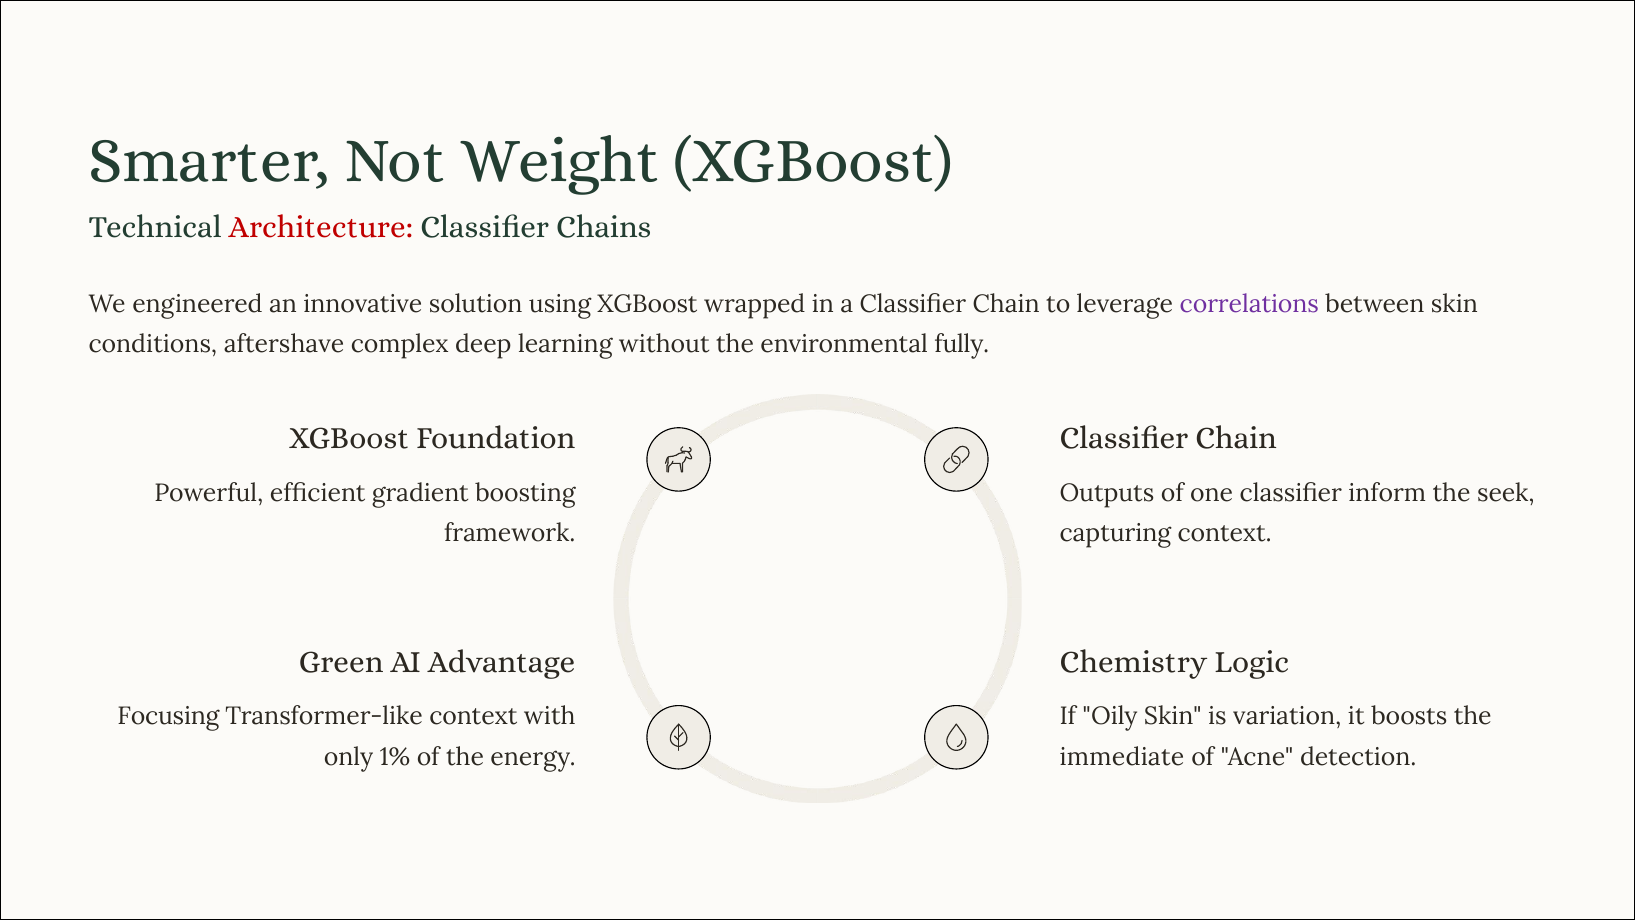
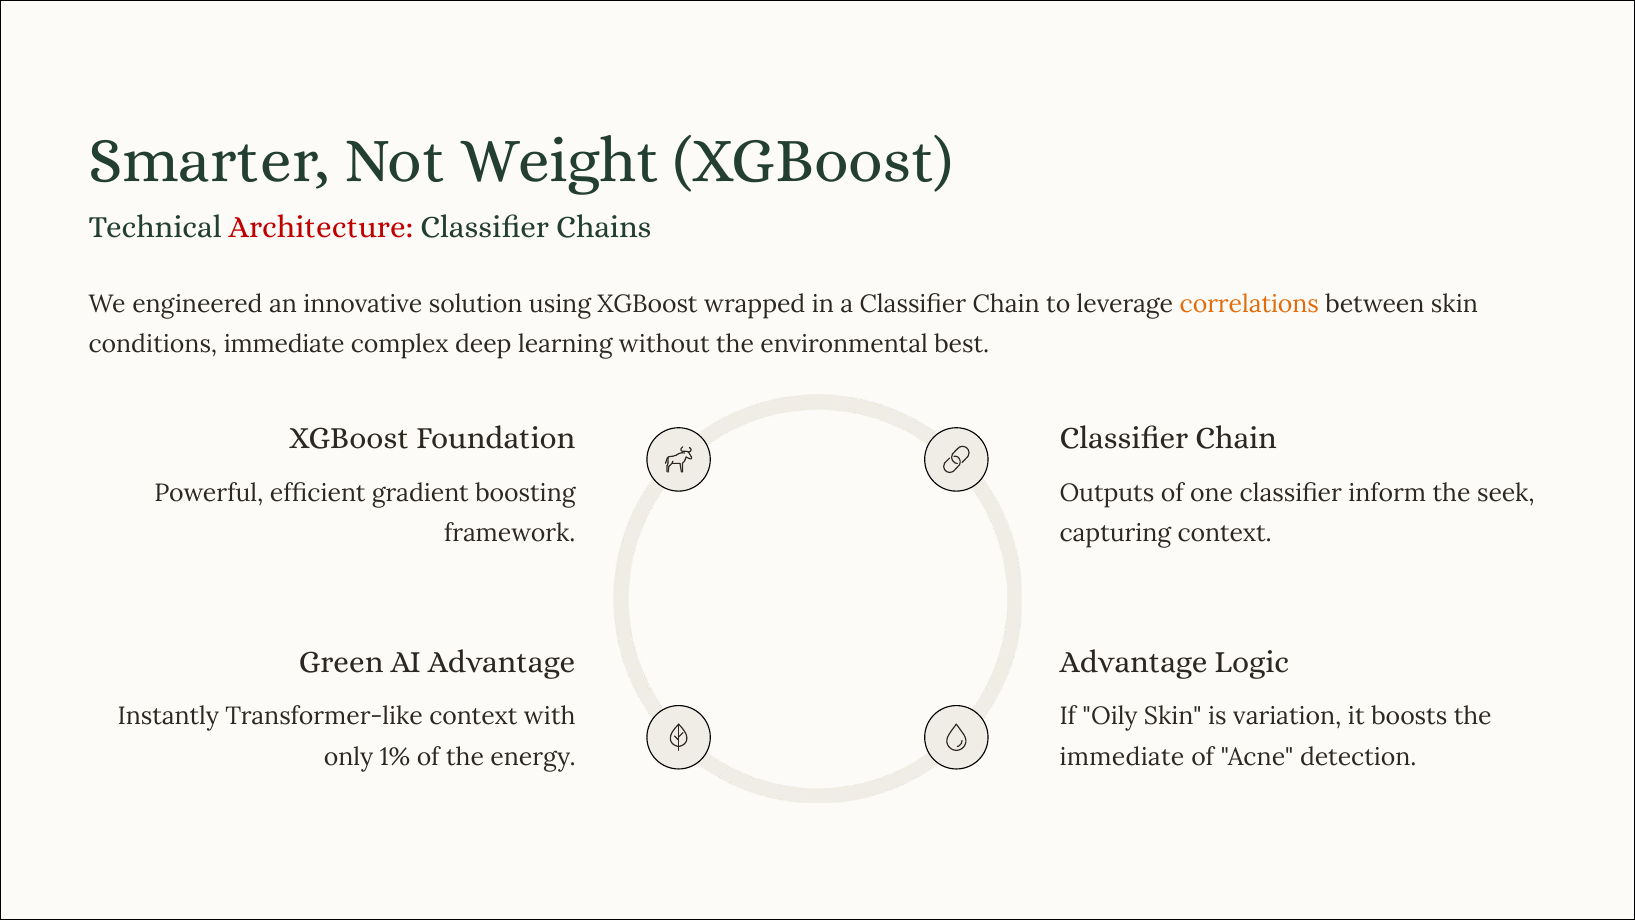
correlations colour: purple -> orange (1249, 304)
conditions aftershave: aftershave -> immediate (284, 345)
fully: fully -> best (962, 345)
Chemistry: Chemistry -> Advantage (1134, 662)
Focusing: Focusing -> Instantly (168, 716)
